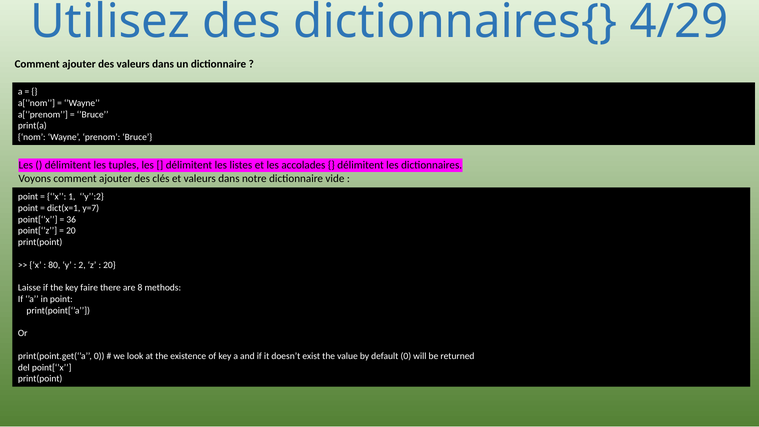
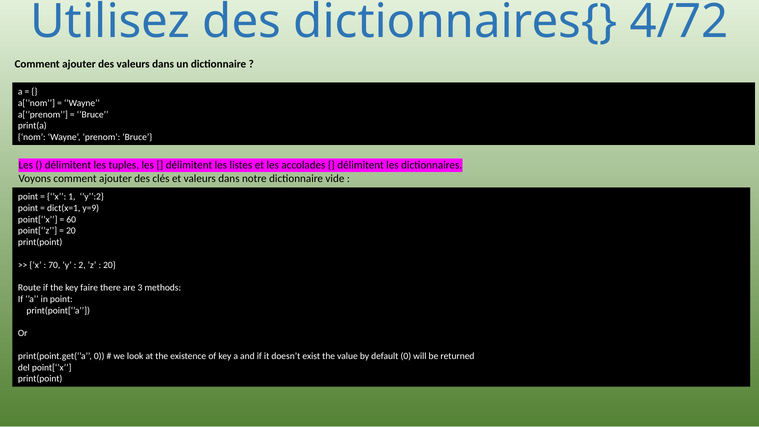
4/29: 4/29 -> 4/72 (679, 22)
y=7: y=7 -> y=9 (91, 208)
36: 36 -> 60 (71, 219)
80: 80 -> 70 (54, 265)
Laisse: Laisse -> Route (29, 288)
8: 8 -> 3 (140, 288)
